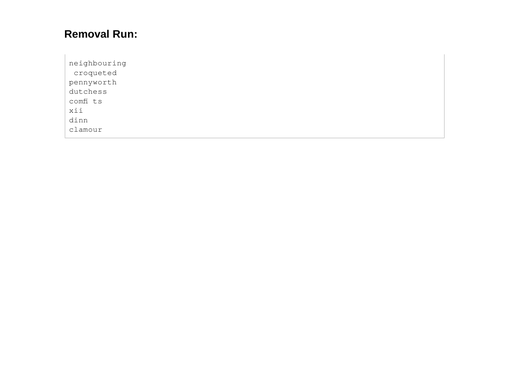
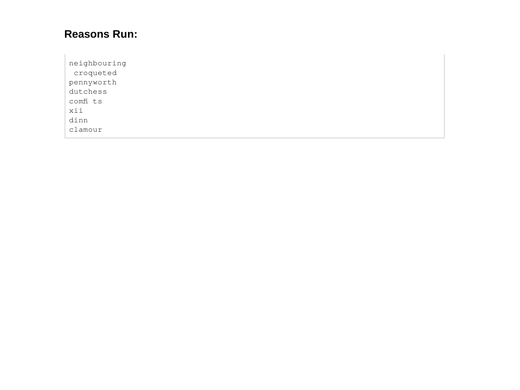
Removal: Removal -> Reasons (87, 34)
